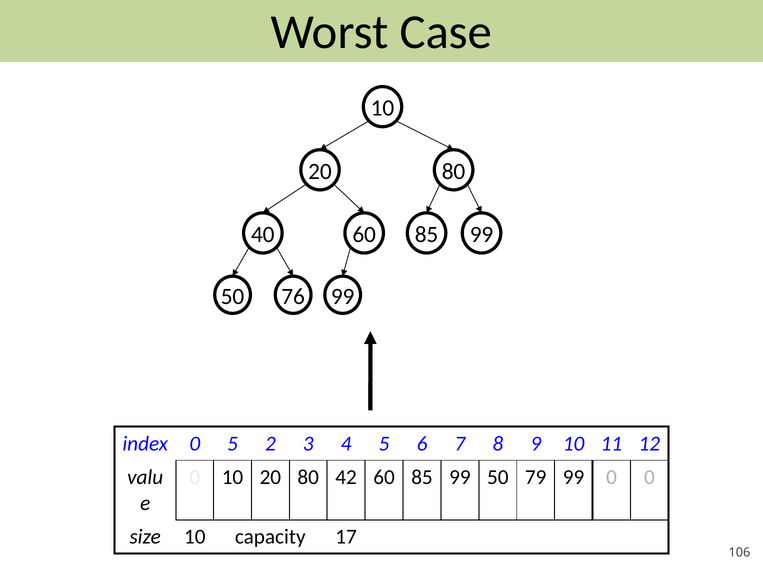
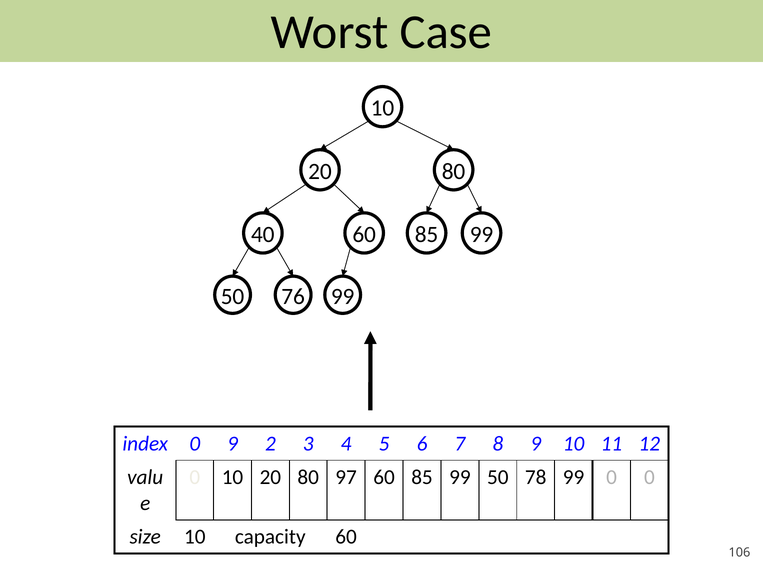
0 5: 5 -> 9 (233, 443)
42: 42 -> 97 (346, 477)
79: 79 -> 78 (536, 477)
capacity 17: 17 -> 60 (346, 536)
